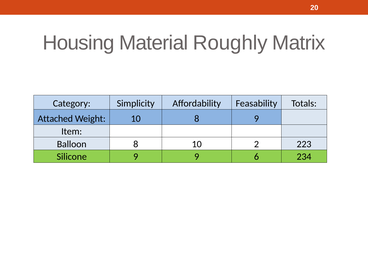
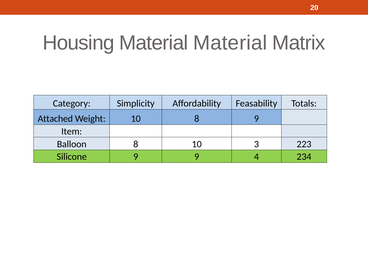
Material Roughly: Roughly -> Material (230, 43)
2: 2 -> 3 (256, 144)
6: 6 -> 4 (256, 157)
